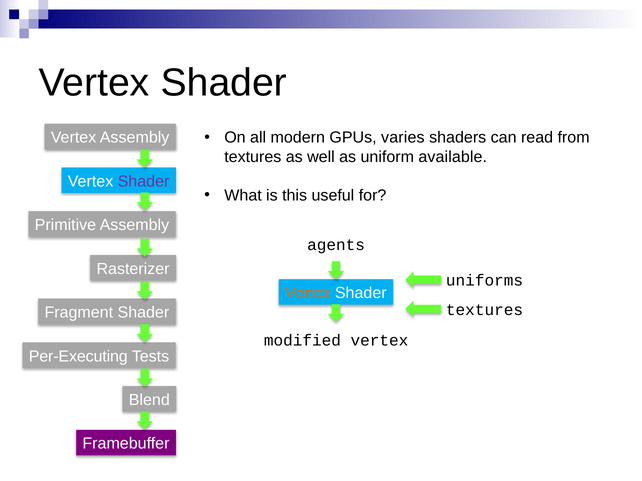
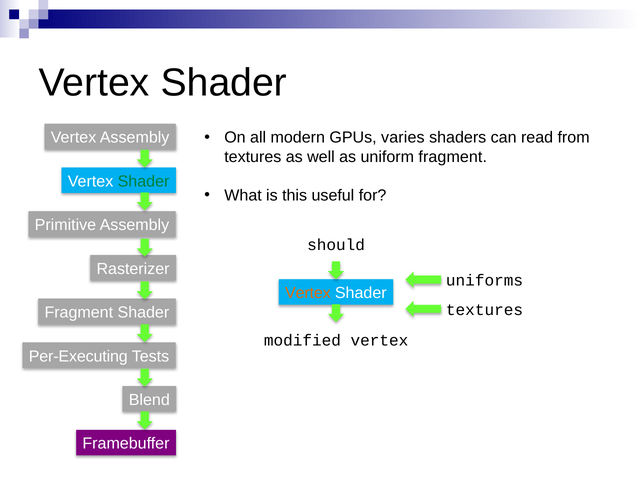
uniform available: available -> fragment (453, 157)
Shader colour: purple -> green (144, 182)
agents: agents -> should (336, 245)
